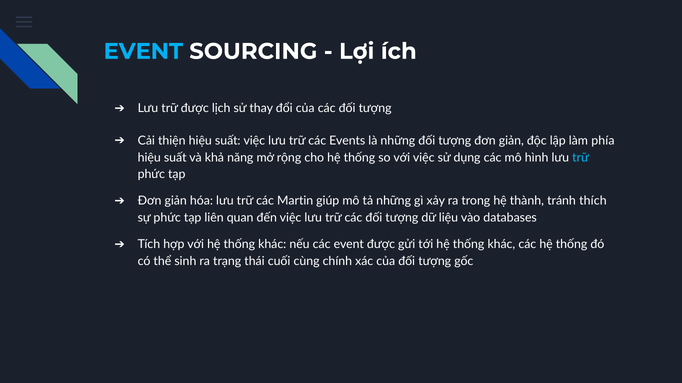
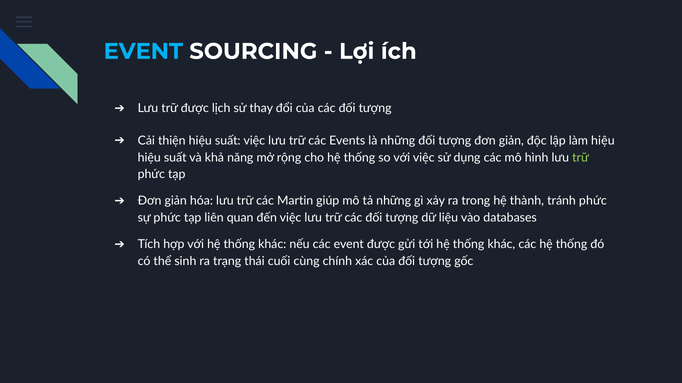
làm phía: phía -> hiệu (603, 141)
trữ colour: light blue -> light green (580, 158)
tránh thích: thích -> phức (593, 201)
